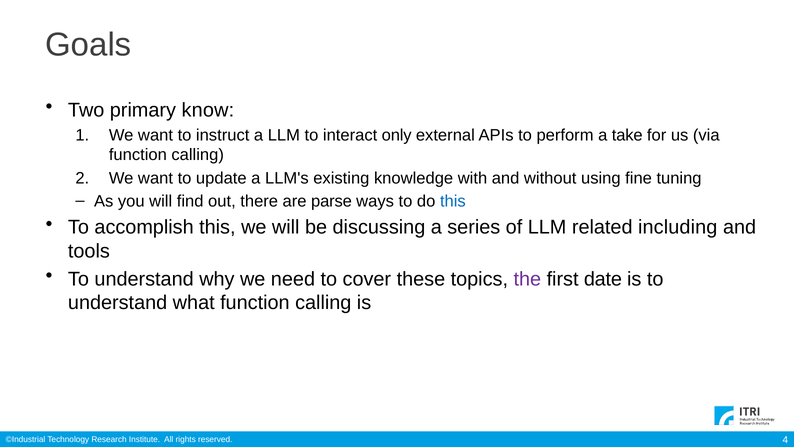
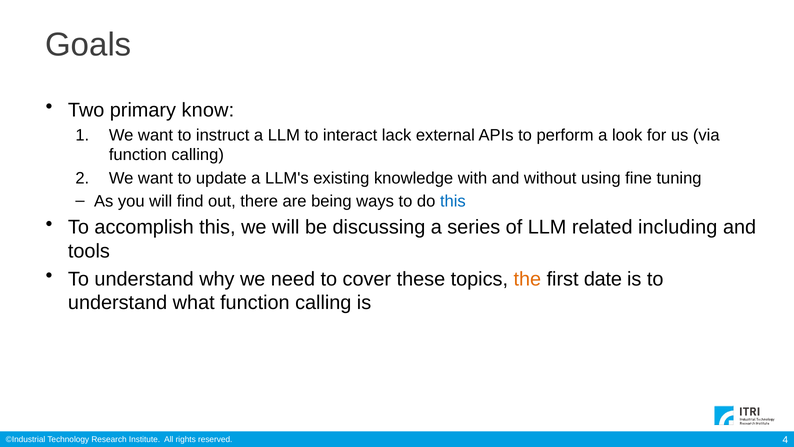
only: only -> lack (397, 135)
take: take -> look (627, 135)
parse: parse -> being (331, 201)
the colour: purple -> orange (527, 279)
